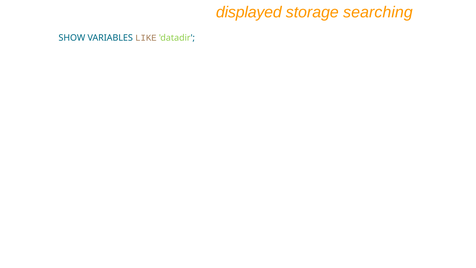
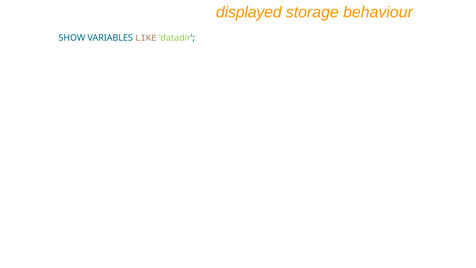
searching: searching -> behaviour (378, 12)
